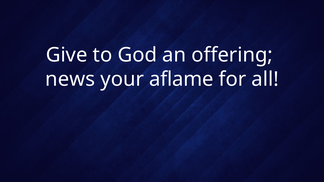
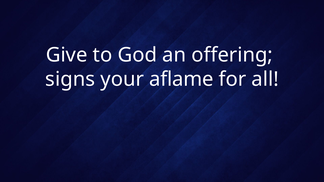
news: news -> signs (70, 79)
